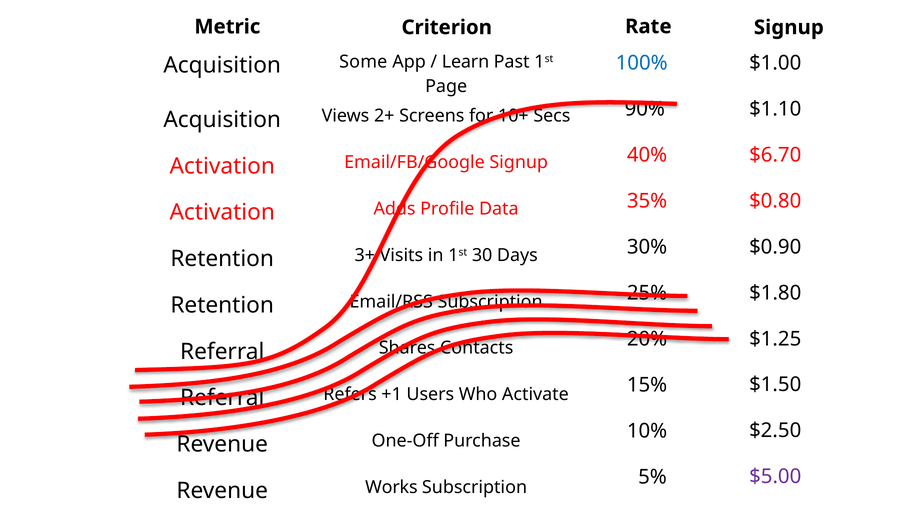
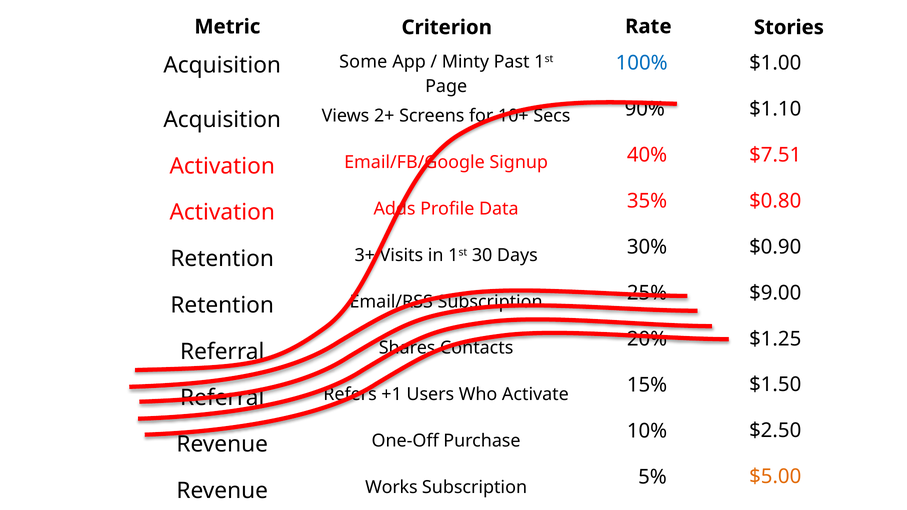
Rate Signup: Signup -> Stories (789, 27)
Learn: Learn -> Minty (465, 62)
$6.70: $6.70 -> $7.51 (775, 155)
$1.80: $1.80 -> $9.00 (775, 293)
$5.00 colour: purple -> orange (775, 477)
